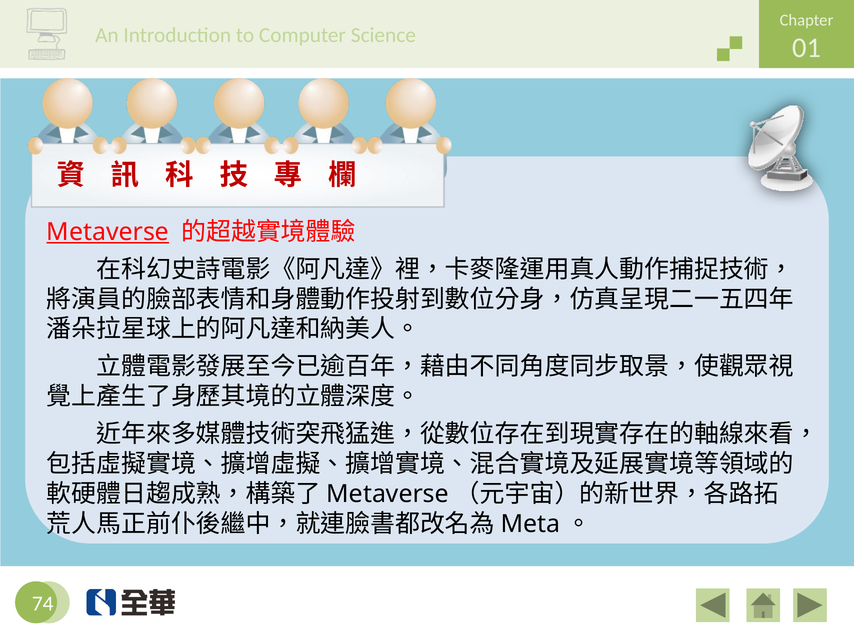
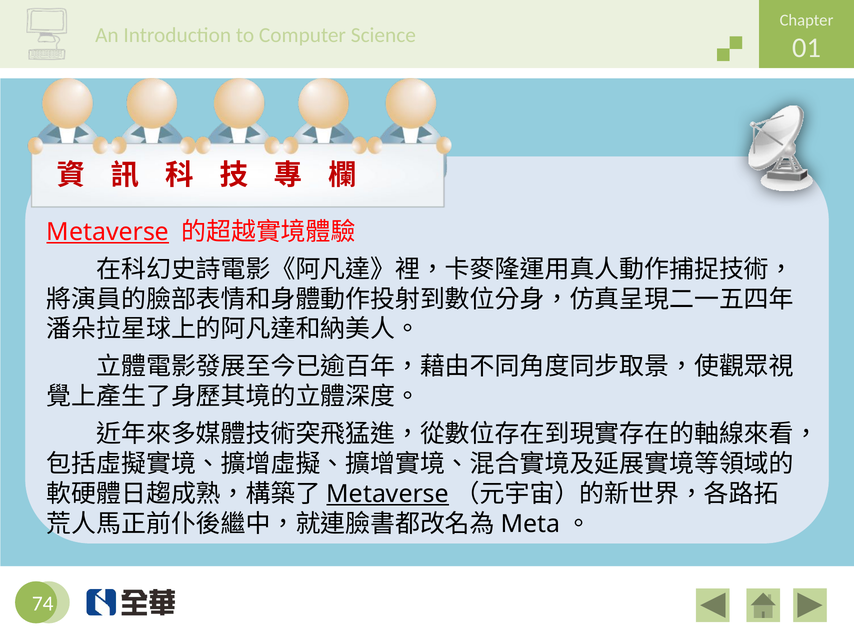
Metaverse underline: none -> present (388, 494)
